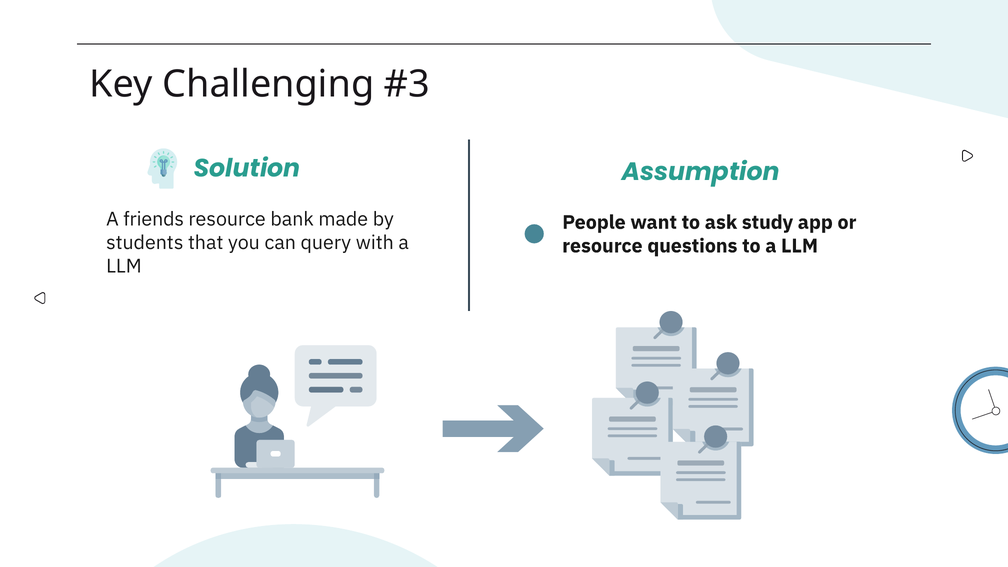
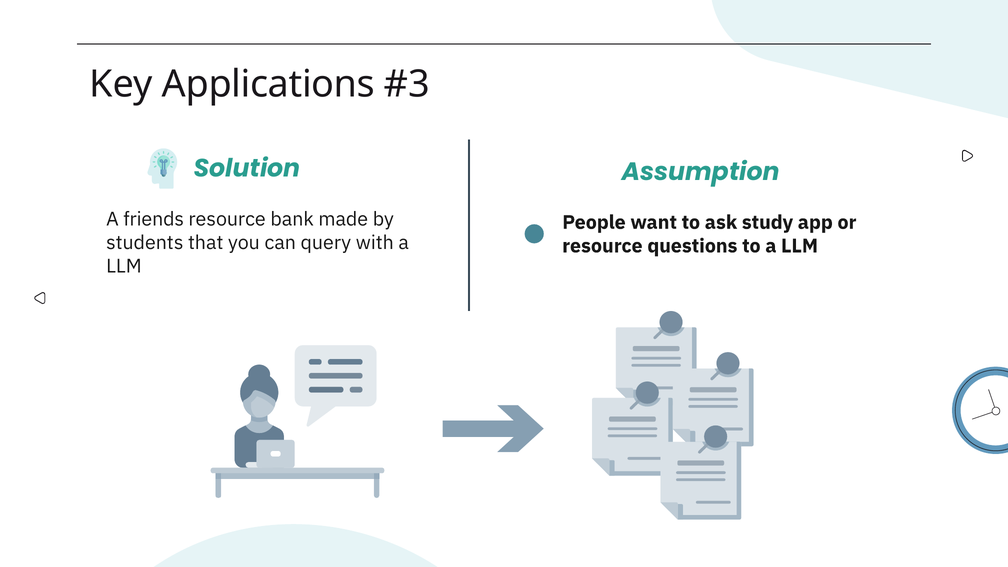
Challenging: Challenging -> Applications (268, 84)
